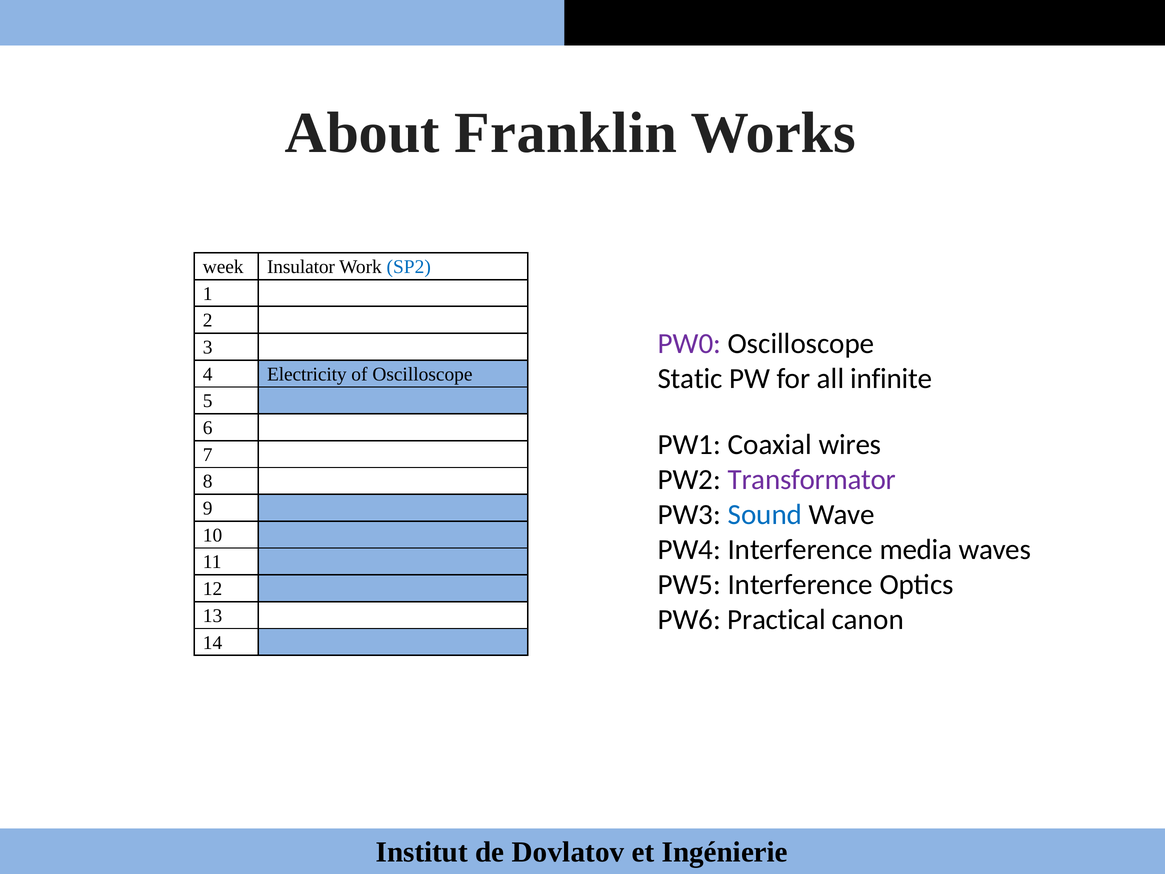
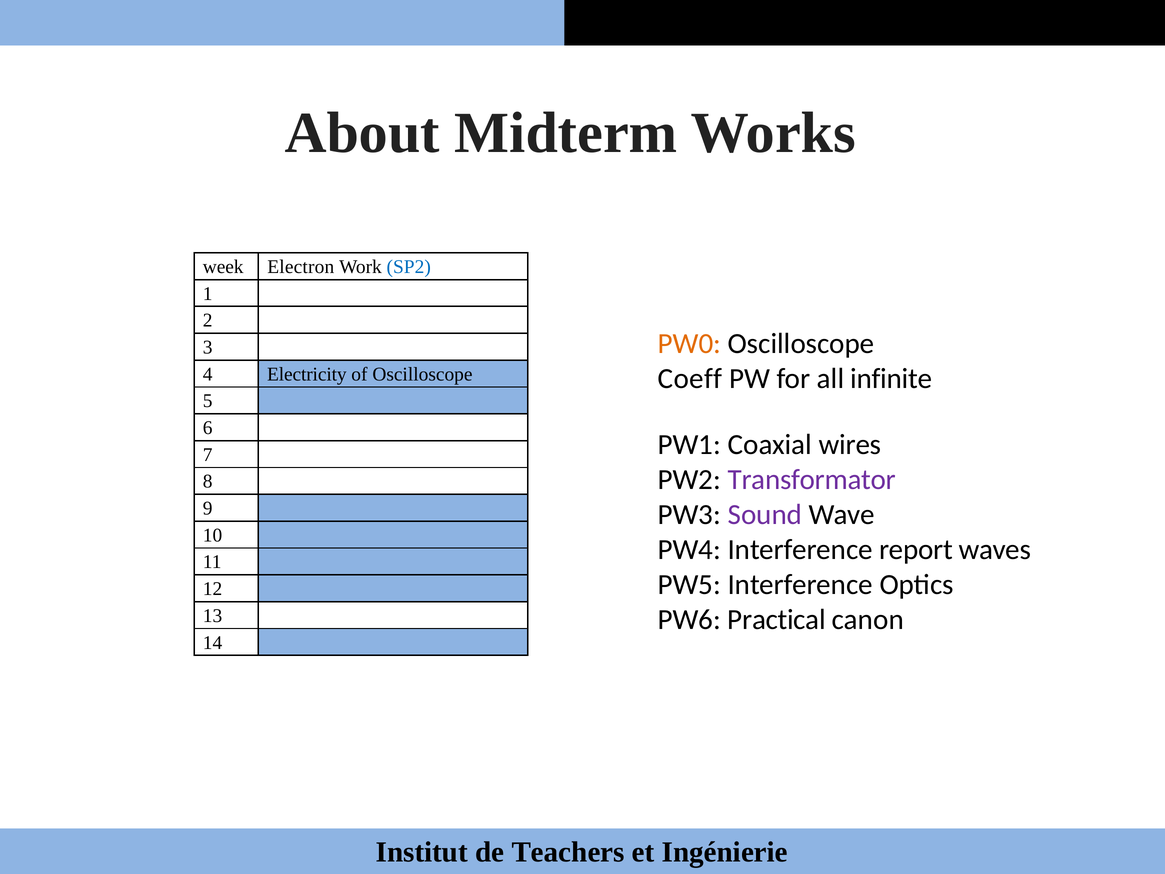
Franklin: Franklin -> Midterm (566, 133)
Insulator: Insulator -> Electron (301, 267)
PW0 colour: purple -> orange (689, 344)
Static: Static -> Coeff (690, 379)
Sound colour: blue -> purple (765, 515)
media: media -> report (916, 549)
Dovlatov: Dovlatov -> Teachers (568, 852)
